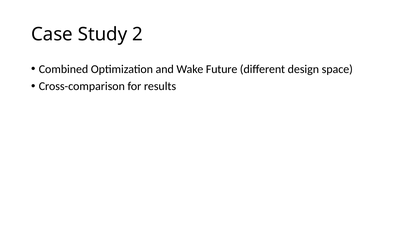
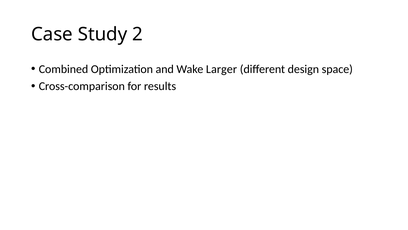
Future: Future -> Larger (222, 69)
